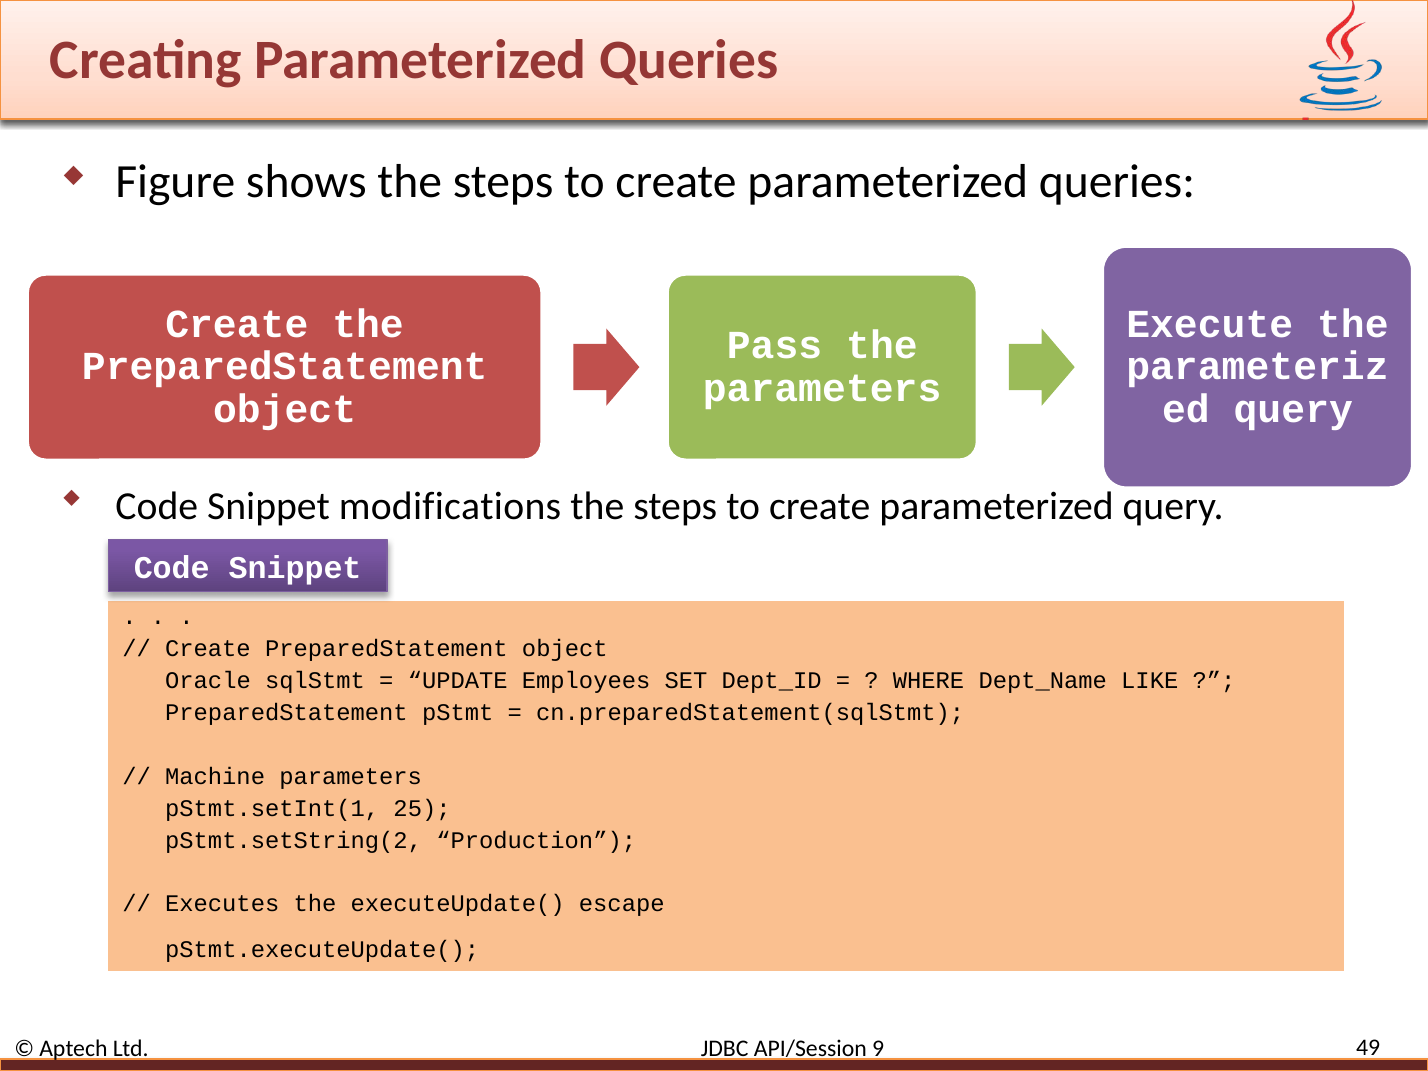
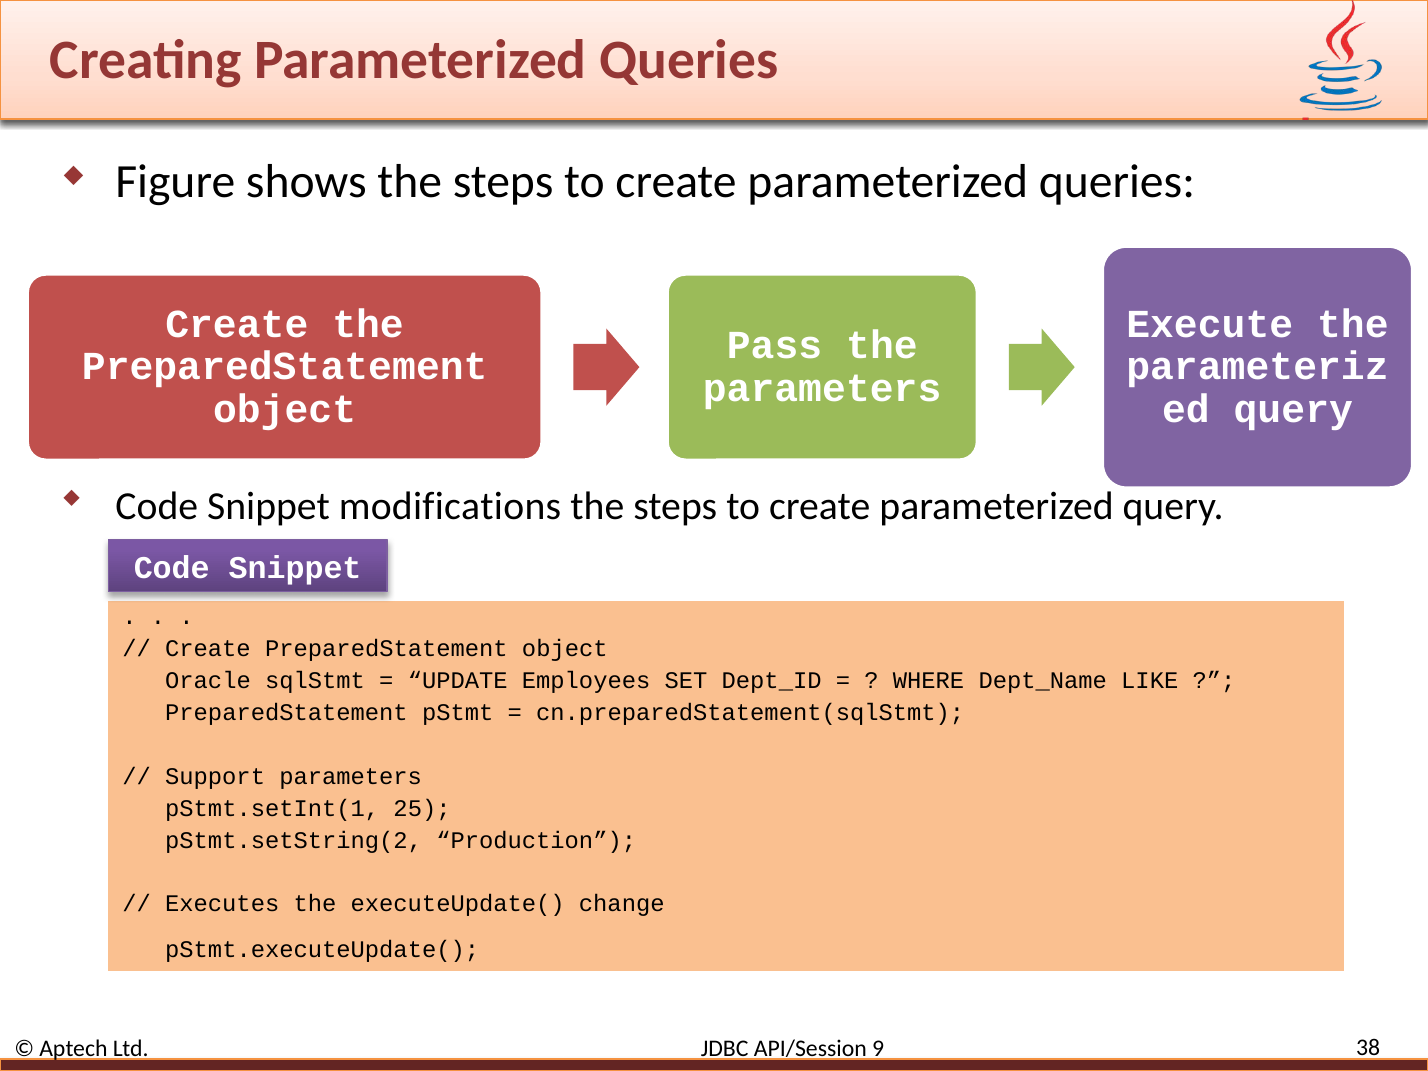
Machine: Machine -> Support (215, 776)
escape: escape -> change (622, 904)
49: 49 -> 38 (1368, 1047)
